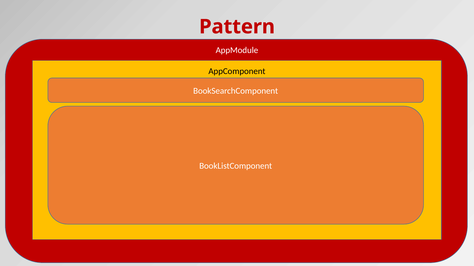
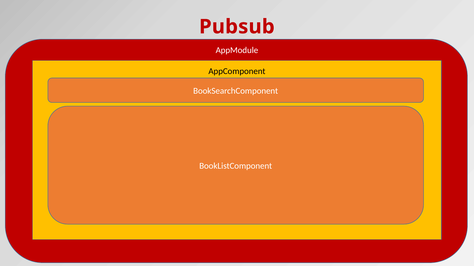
Pattern: Pattern -> Pubsub (237, 27)
